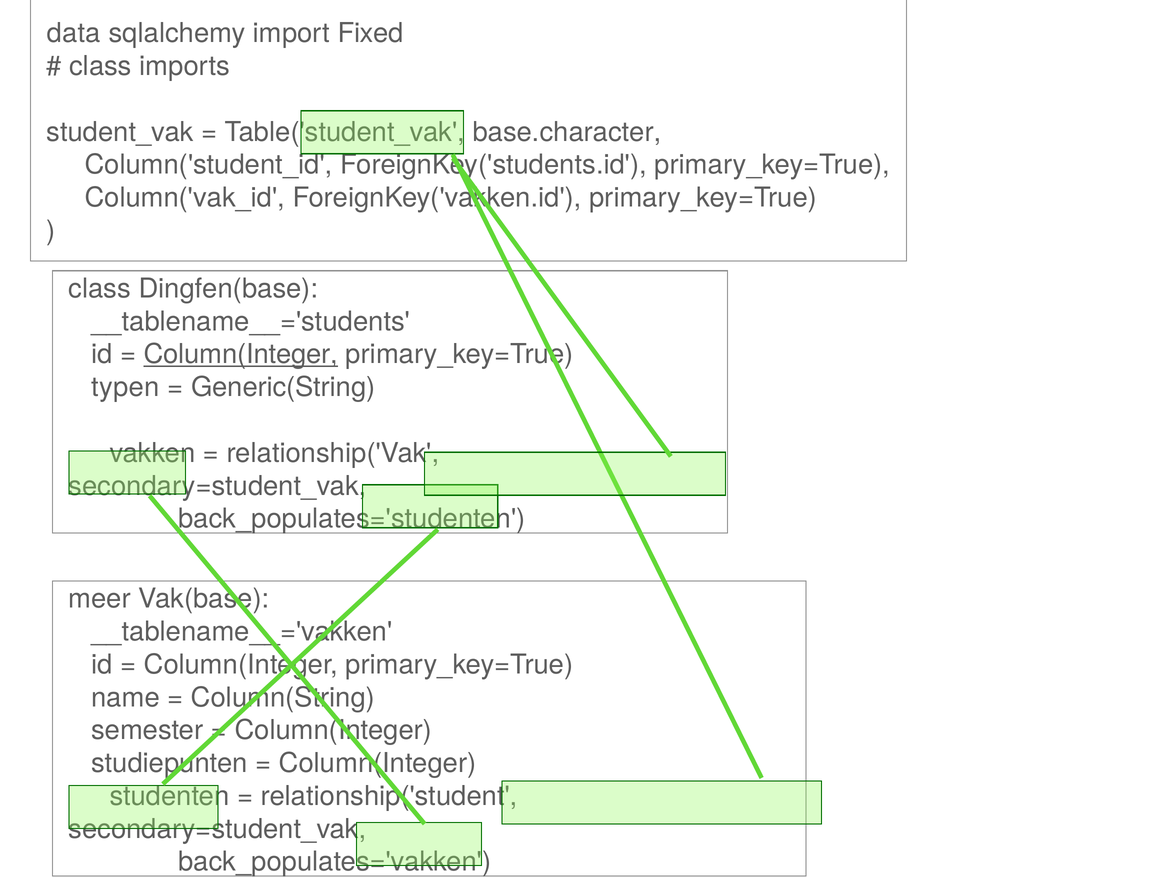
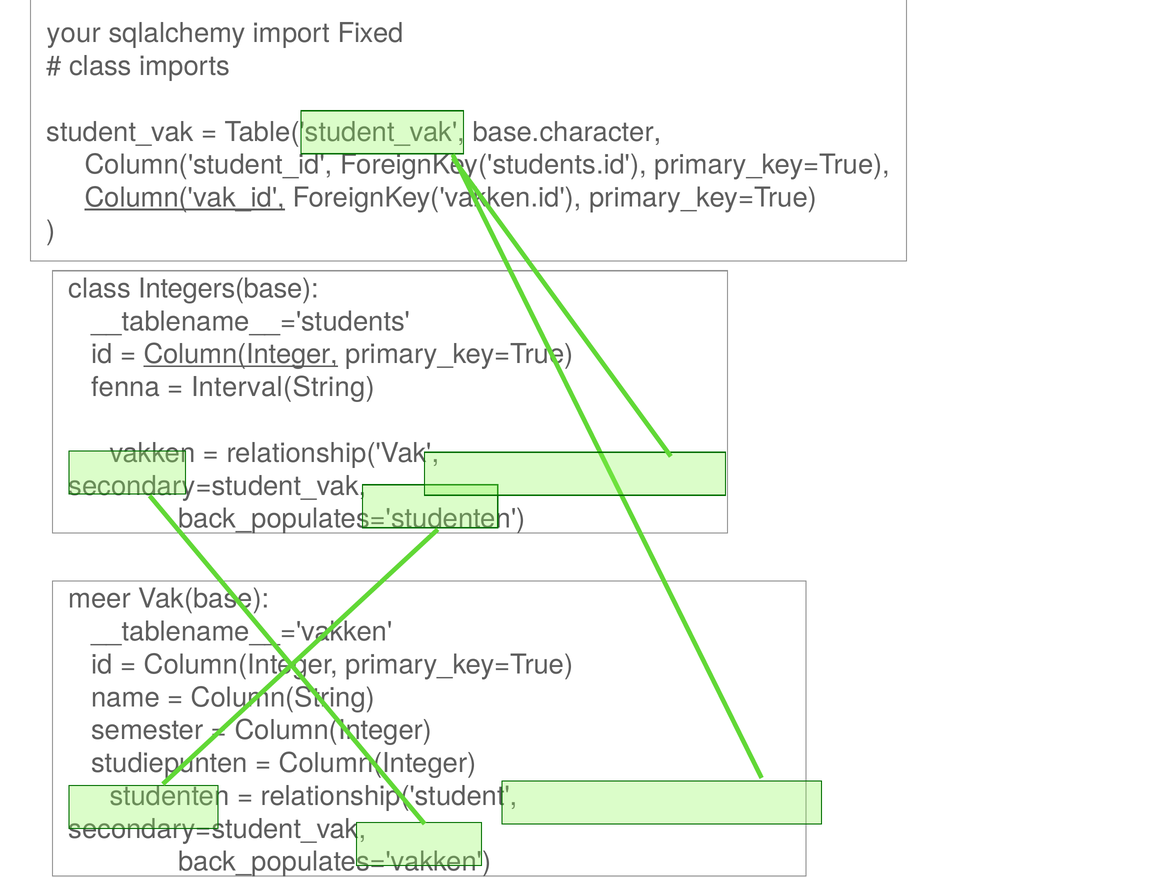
data: data -> your (74, 33)
Column('vak_id underline: none -> present (185, 198)
Dingfen(base: Dingfen(base -> Integers(base (228, 289)
typen: typen -> fenna (126, 388)
Generic(String: Generic(String -> Interval(String (283, 388)
